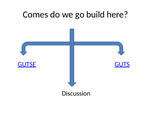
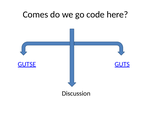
build: build -> code (96, 15)
